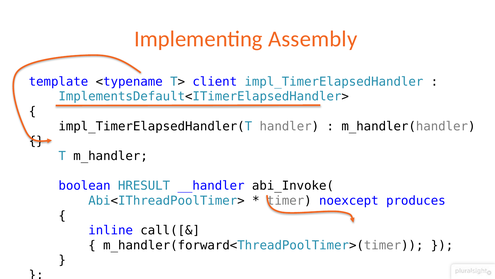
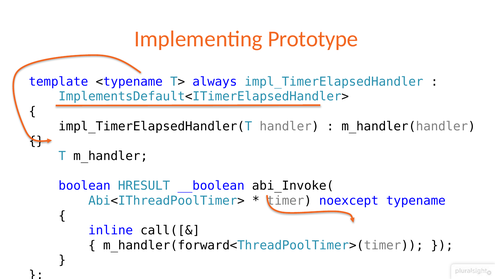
Assembly: Assembly -> Prototype (313, 39)
client: client -> always (215, 81)
__handler: __handler -> __boolean (211, 185)
produces: produces -> typename (416, 200)
